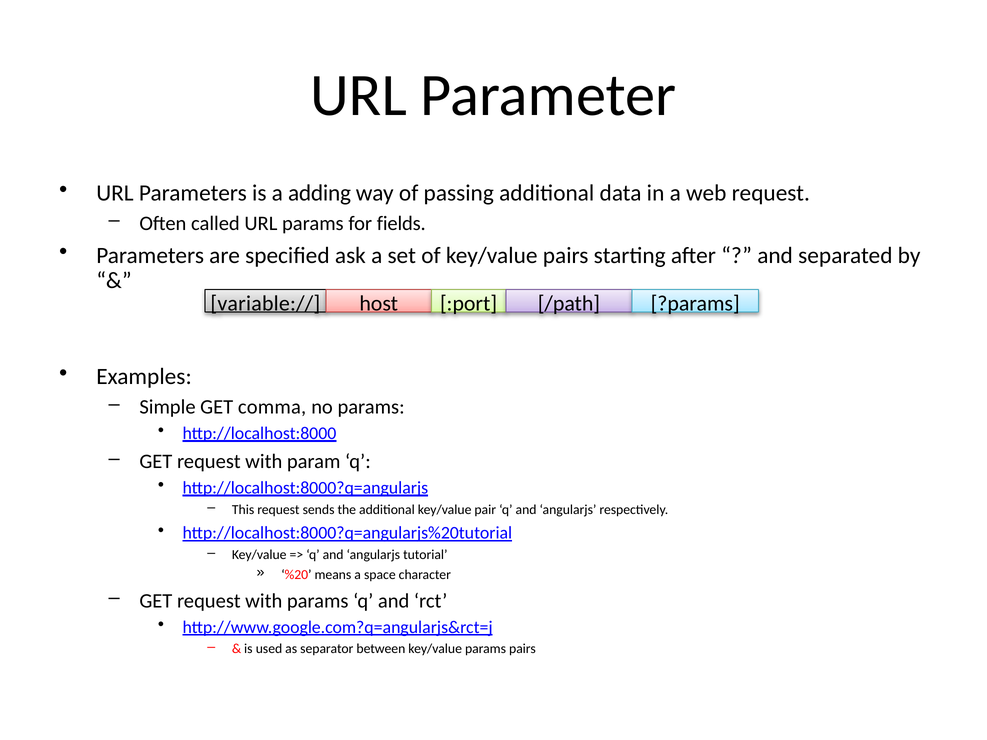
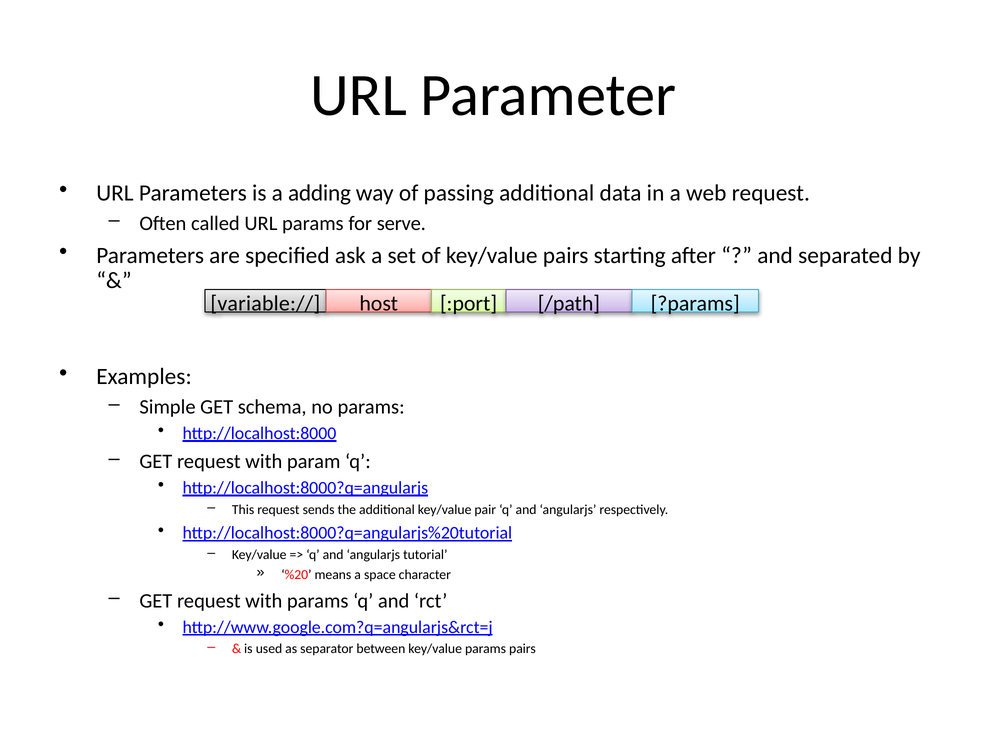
fields: fields -> serve (401, 224)
comma: comma -> schema (272, 407)
